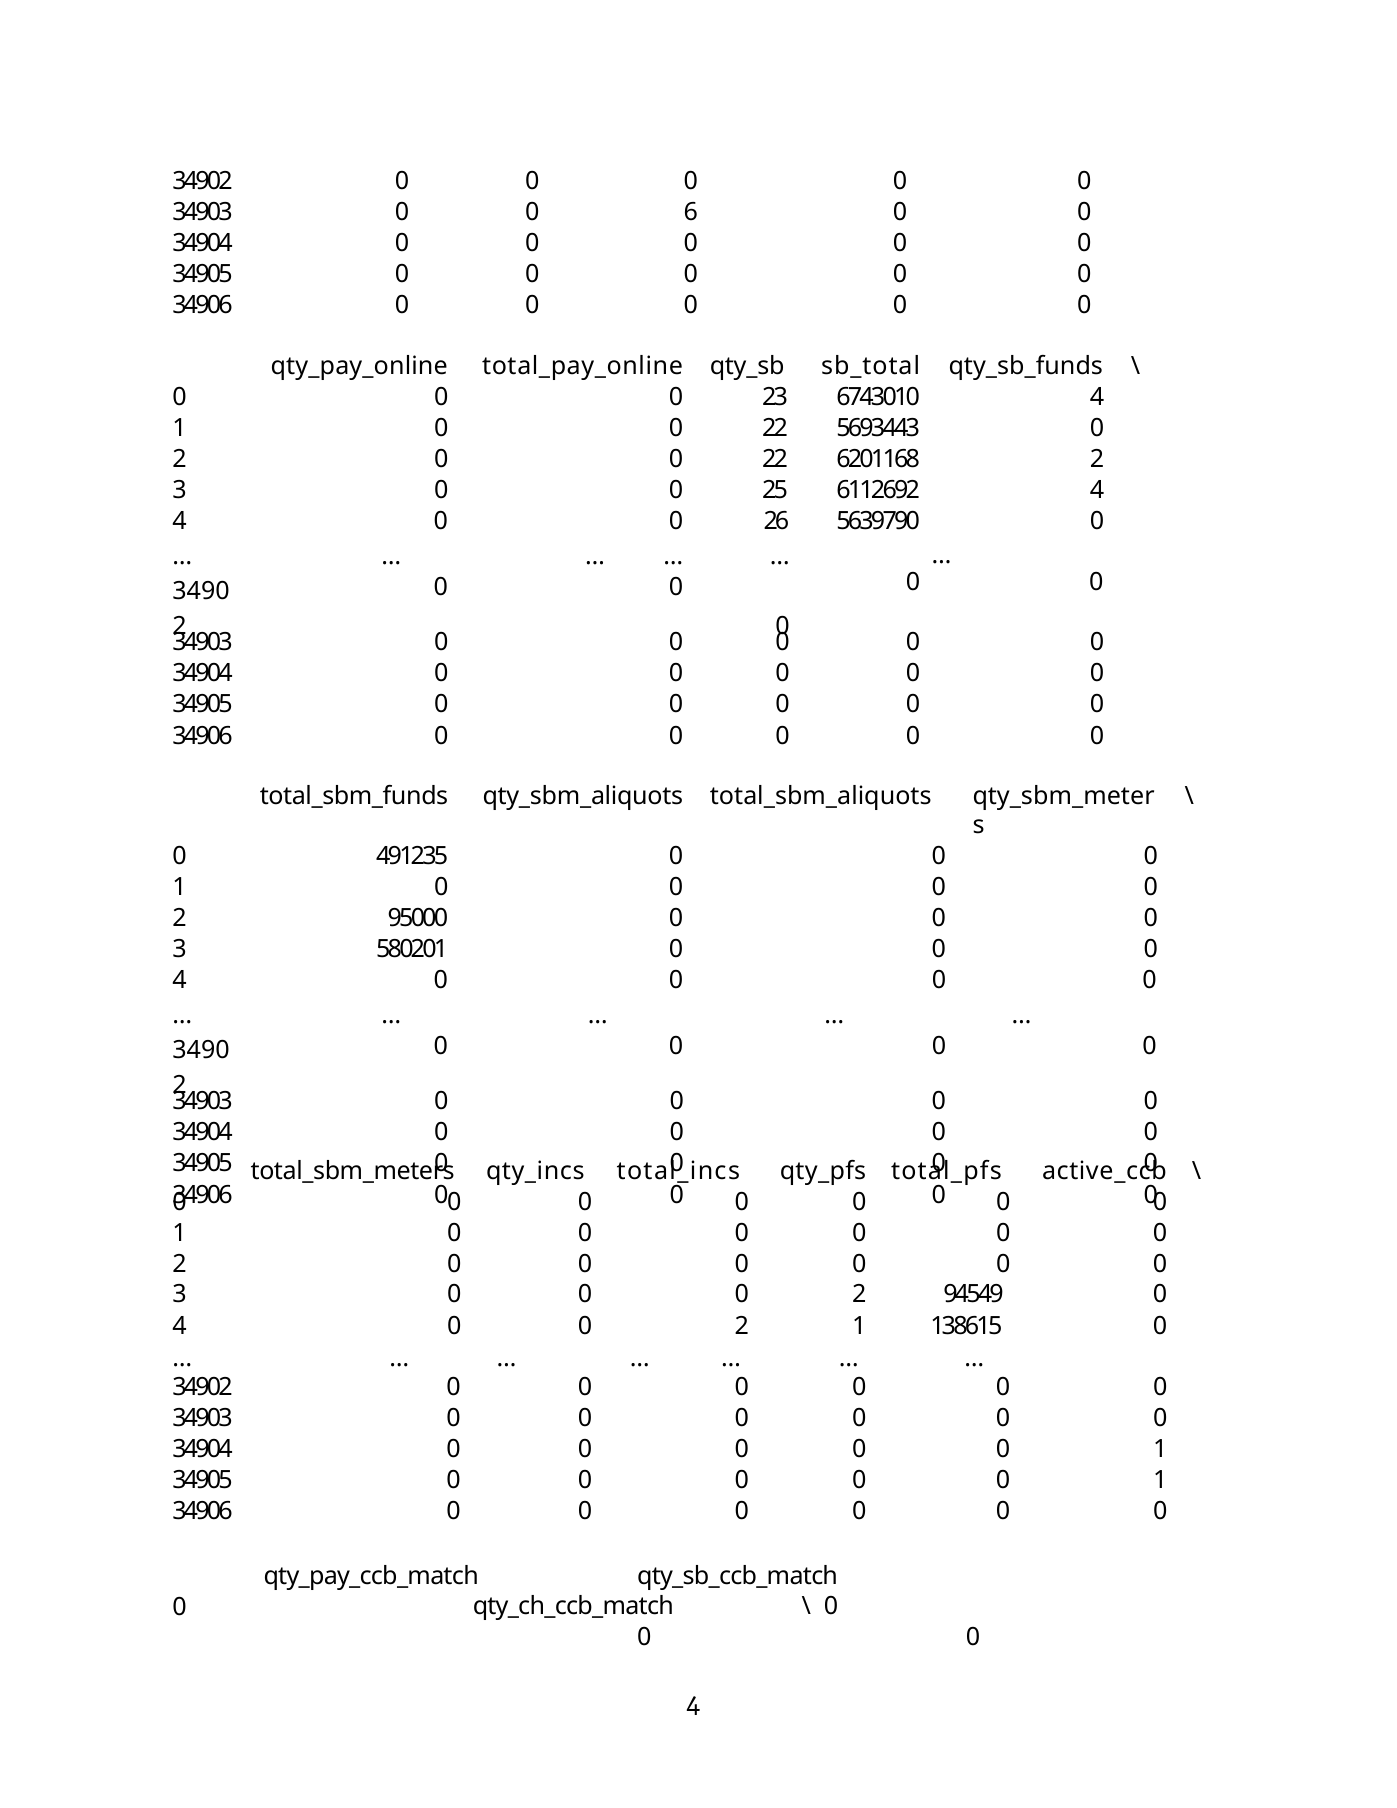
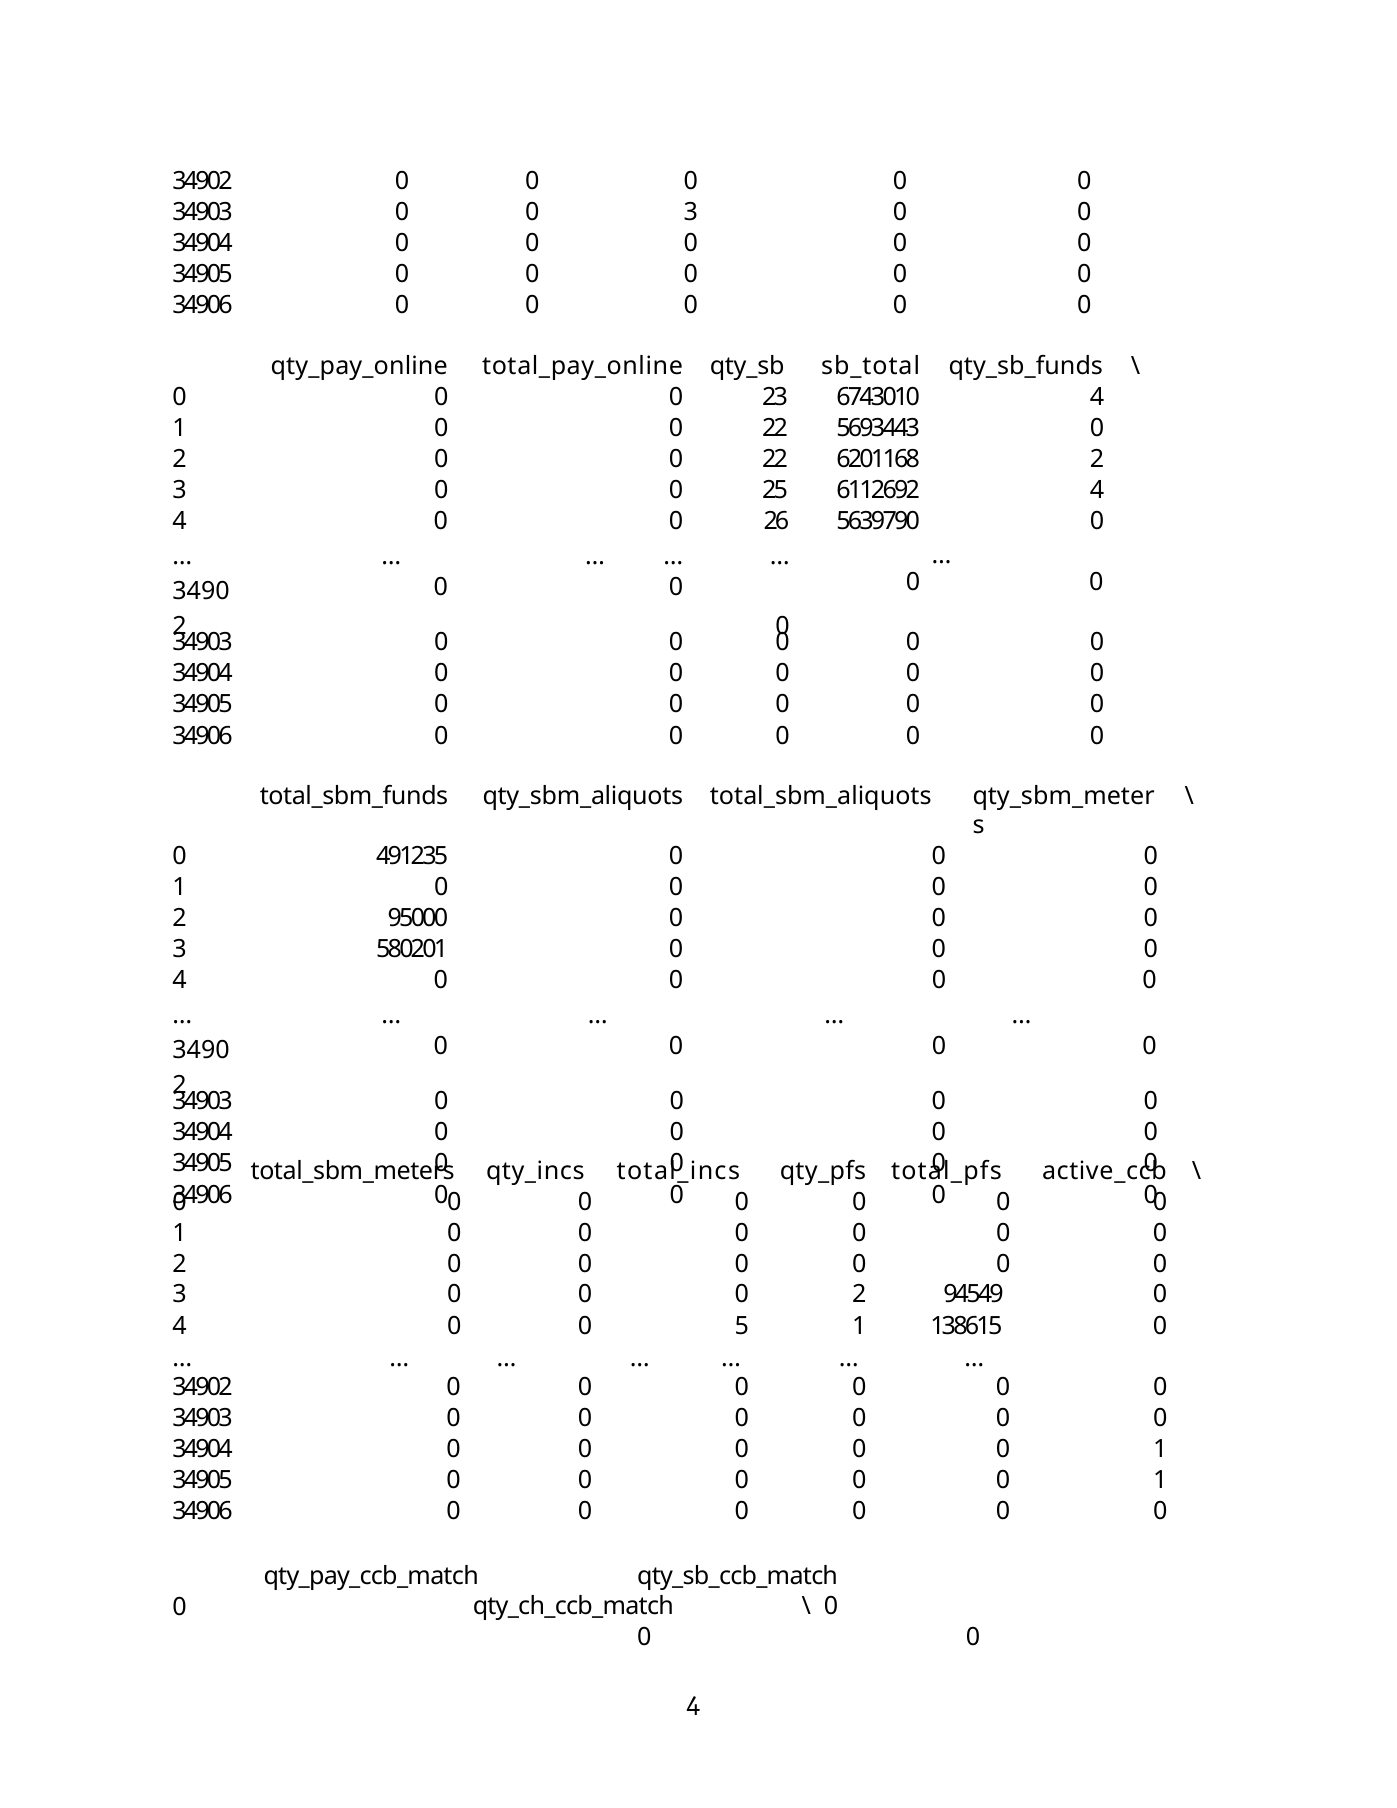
34903 0 0 6: 6 -> 3 (691, 212)
4 0 0 2: 2 -> 5 (742, 1326)
